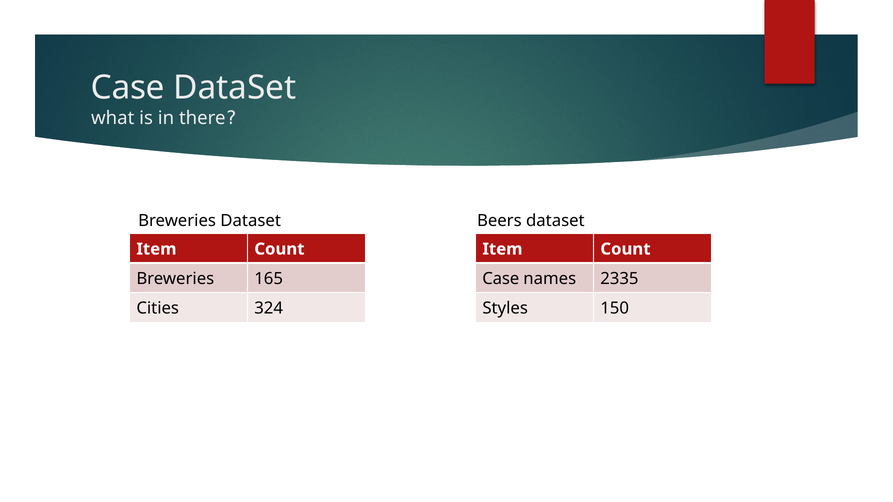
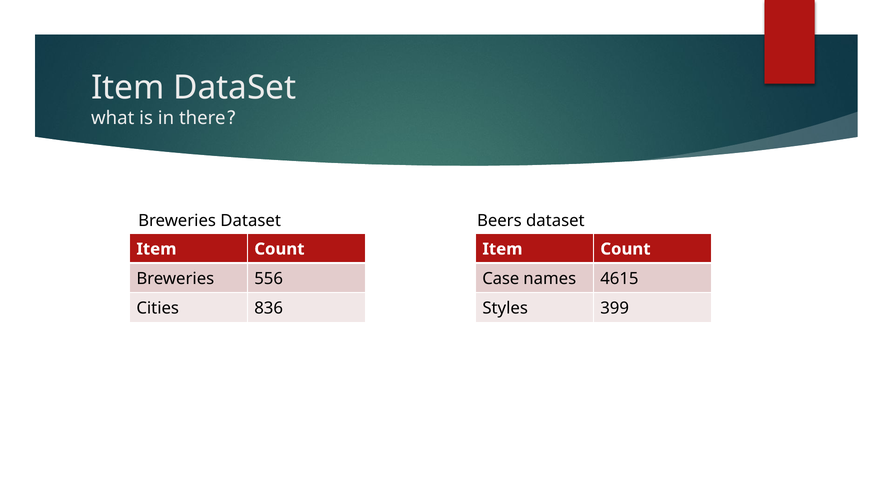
Case: Case -> Item (128, 88)
165: 165 -> 556 (269, 279)
2335: 2335 -> 4615 (619, 279)
324: 324 -> 836 (269, 308)
150: 150 -> 399 (615, 308)
